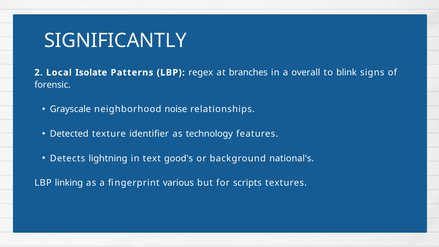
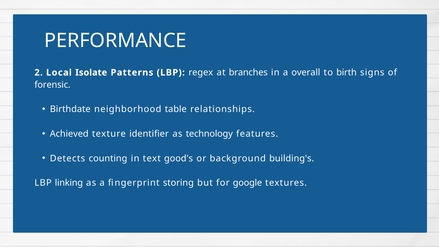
SIGNIFICANTLY: SIGNIFICANTLY -> PERFORMANCE (115, 41)
blink: blink -> birth (347, 73)
Grayscale: Grayscale -> Birthdate (70, 109)
noise: noise -> table (176, 109)
Detected: Detected -> Achieved (69, 134)
lightning: lightning -> counting (108, 158)
national's: national's -> building's (292, 158)
various: various -> storing (178, 183)
scripts: scripts -> google (247, 183)
